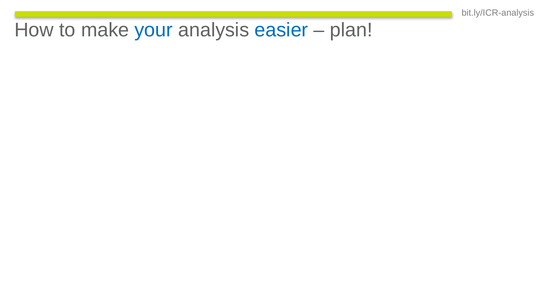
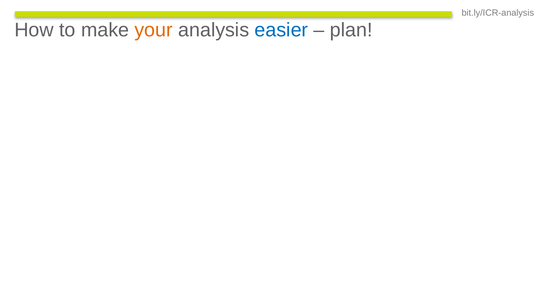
your colour: blue -> orange (154, 30)
